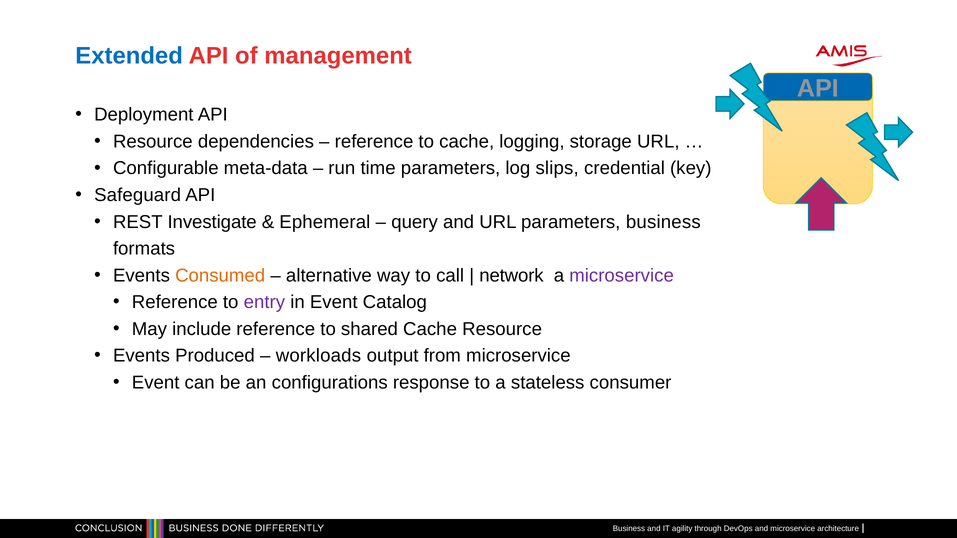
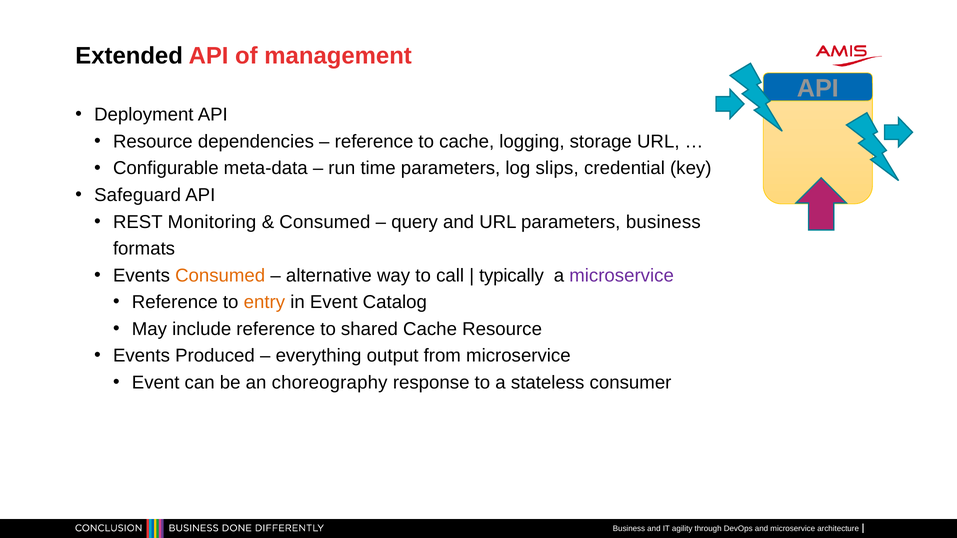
Extended colour: blue -> black (129, 56)
Investigate: Investigate -> Monitoring (212, 222)
Ephemeral: Ephemeral -> Consumed (325, 222)
network: network -> typically (511, 276)
entry colour: purple -> orange (264, 302)
workloads: workloads -> everything (319, 356)
configurations: configurations -> choreography (330, 383)
